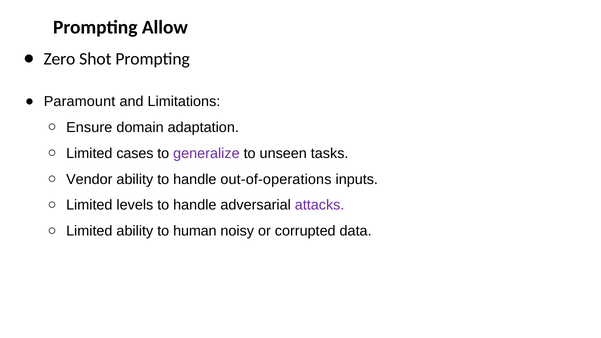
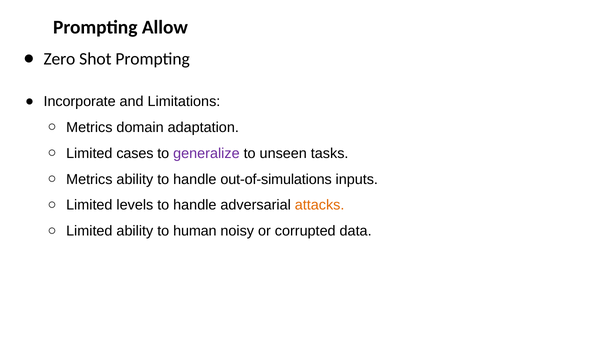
Paramount: Paramount -> Incorporate (80, 102)
Ensure: Ensure -> Metrics (89, 128)
Vendor: Vendor -> Metrics (89, 179)
out-of-operations: out-of-operations -> out-of-simulations (276, 179)
attacks colour: purple -> orange (320, 205)
